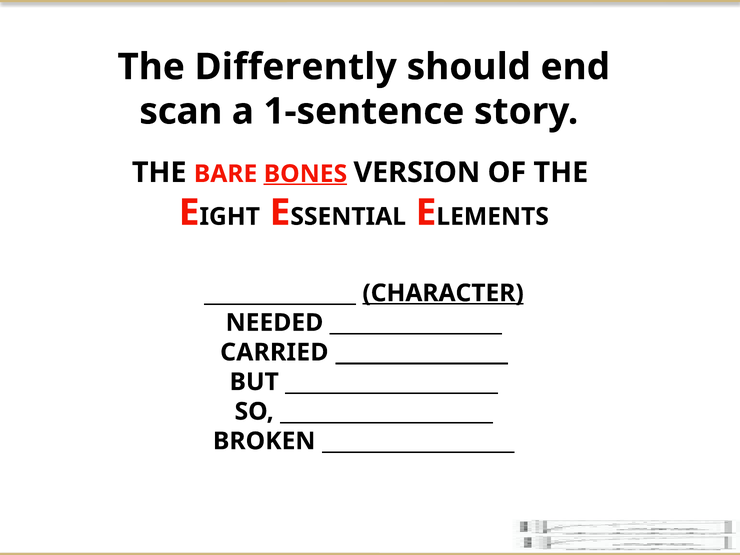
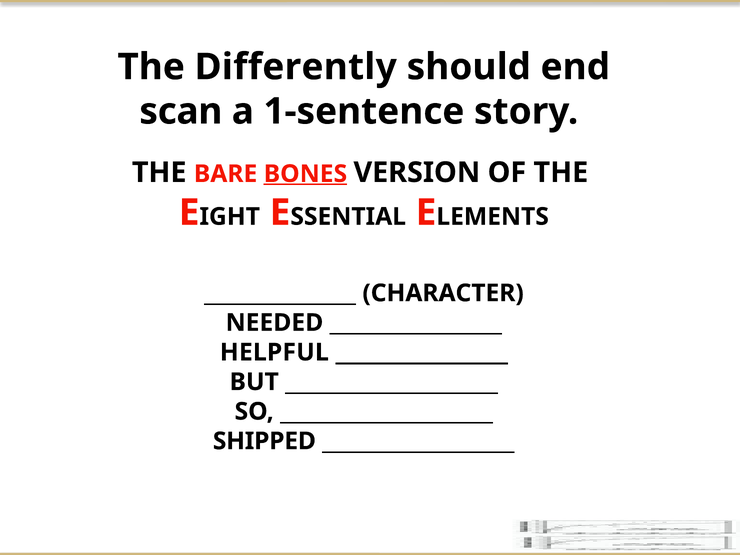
CHARACTER underline: present -> none (443, 293)
CARRIED: CARRIED -> HELPFUL (274, 352)
BROKEN: BROKEN -> SHIPPED (264, 441)
